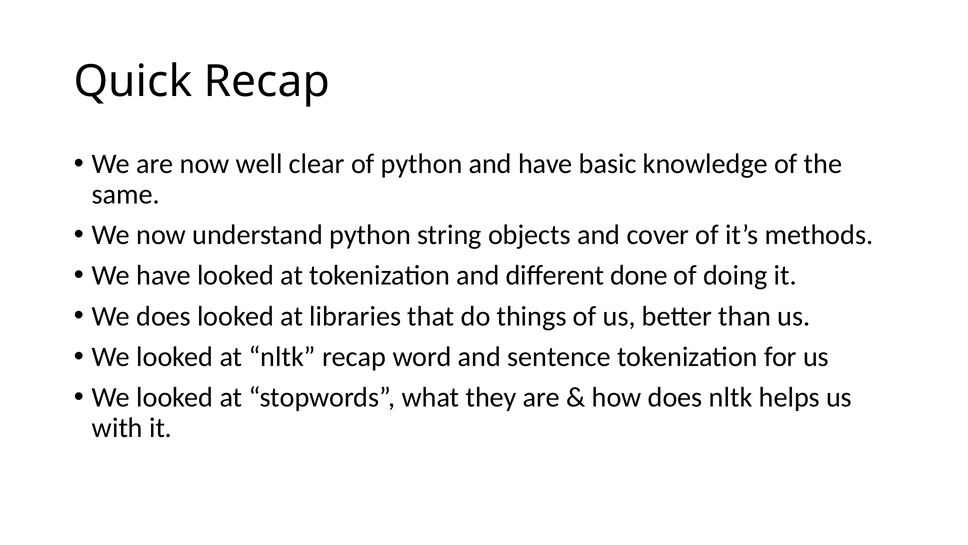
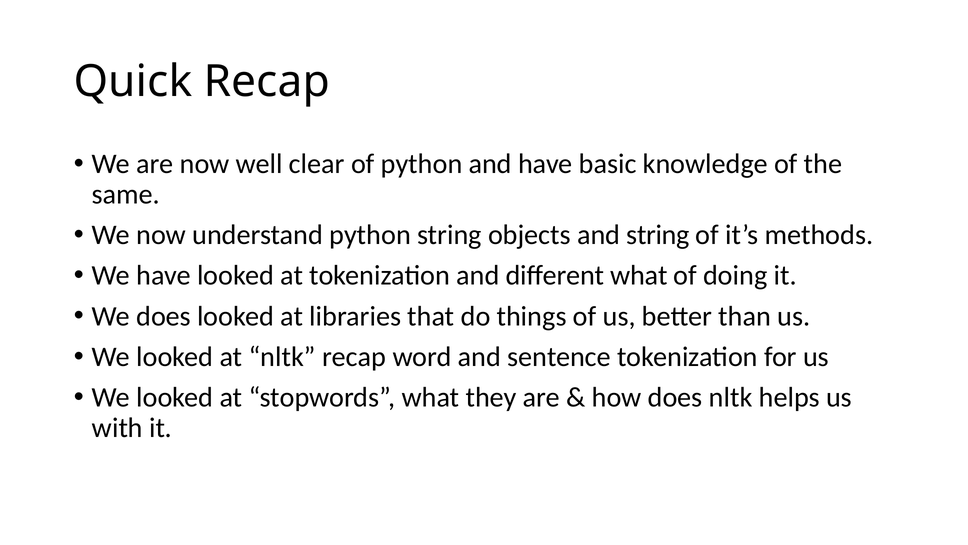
and cover: cover -> string (658, 235)
different done: done -> what (639, 275)
